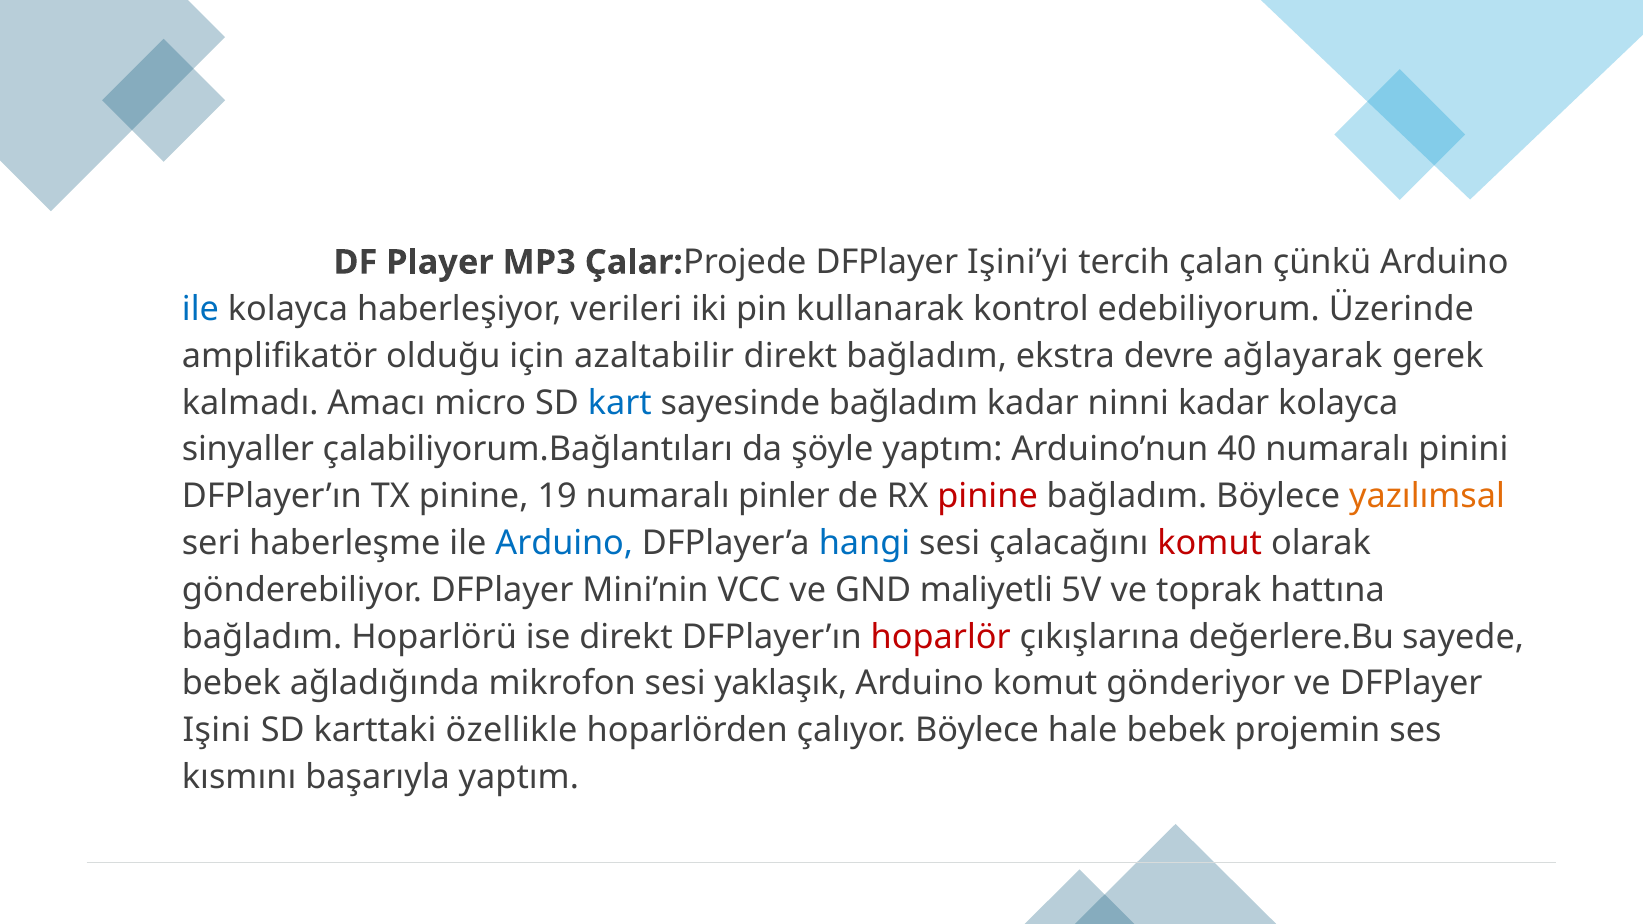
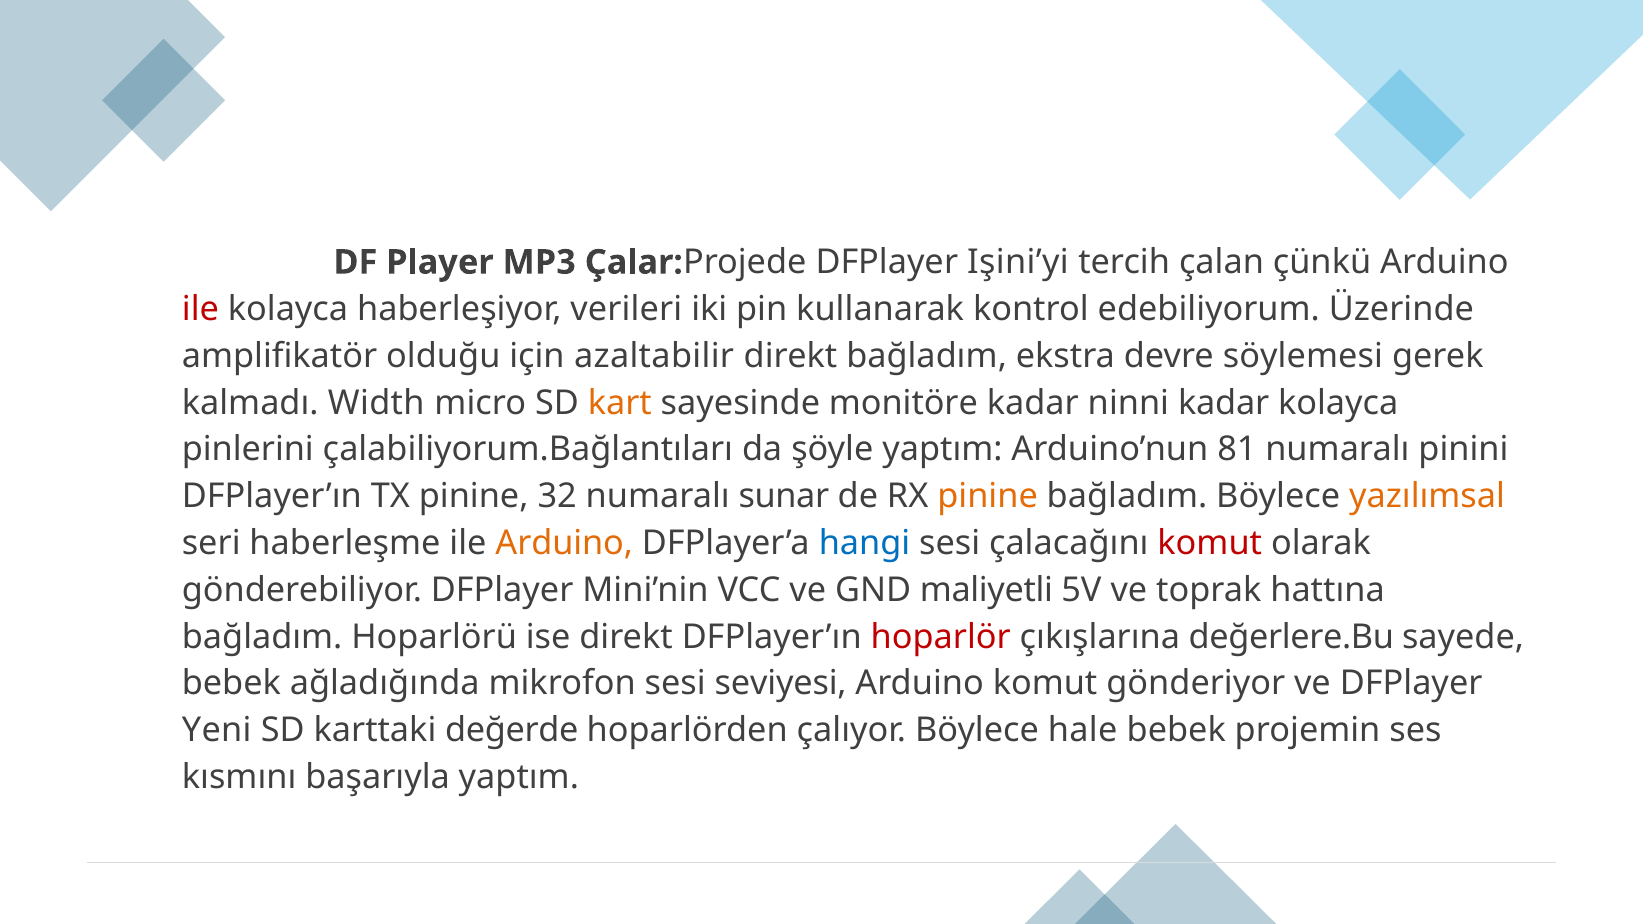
ile colour: blue -> red (200, 309)
ağlayarak: ağlayarak -> söylemesi (1303, 356)
Amacı: Amacı -> Width (376, 403)
kart colour: blue -> orange (620, 403)
sayesinde bağladım: bağladım -> monitöre (903, 403)
sinyaller: sinyaller -> pinlerini (248, 450)
40: 40 -> 81 (1237, 450)
19: 19 -> 32 (557, 496)
pinler: pinler -> sunar (784, 496)
pinine colour: red -> orange (988, 496)
Arduino colour: blue -> orange (564, 543)
yaklaşık: yaklaşık -> seviyesi (781, 684)
Işini: Işini -> Yeni (217, 731)
özellikle: özellikle -> değerde (512, 731)
